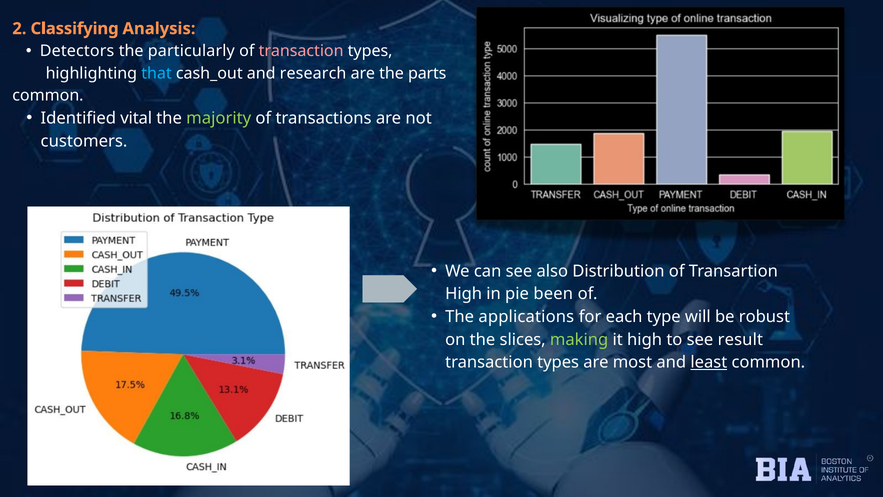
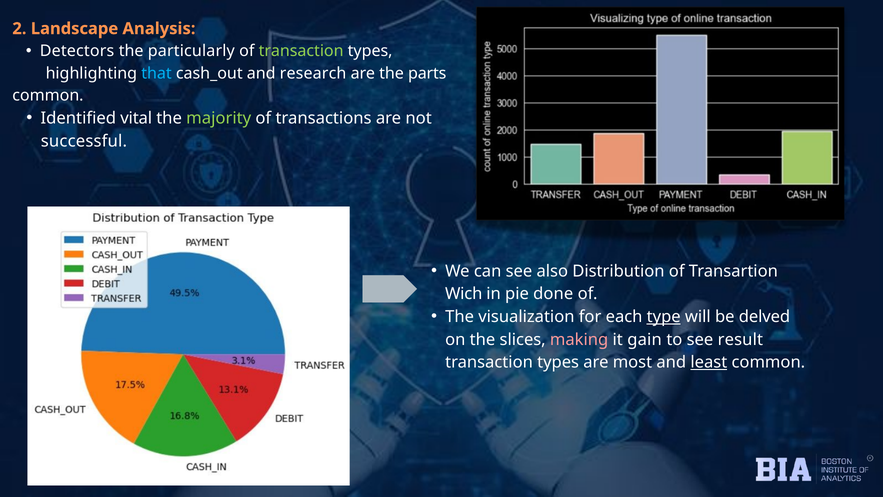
Classifying: Classifying -> Landscape (75, 29)
transaction colour: pink -> light green (301, 51)
customers: customers -> successful (84, 141)
High: High -> Wich (464, 294)
been: been -> done (553, 294)
applications: applications -> visualization (526, 317)
type underline: none -> present (664, 317)
robust: robust -> delved (764, 317)
making colour: light green -> pink (579, 339)
it high: high -> gain (645, 339)
